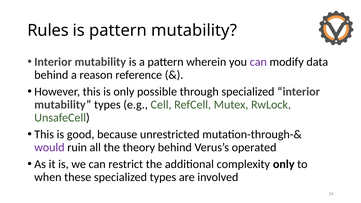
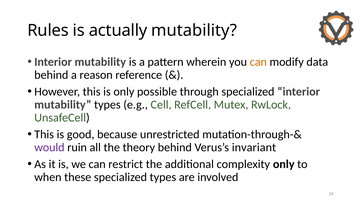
is pattern: pattern -> actually (118, 30)
can colour: purple -> orange (258, 62)
operated: operated -> invariant (254, 147)
